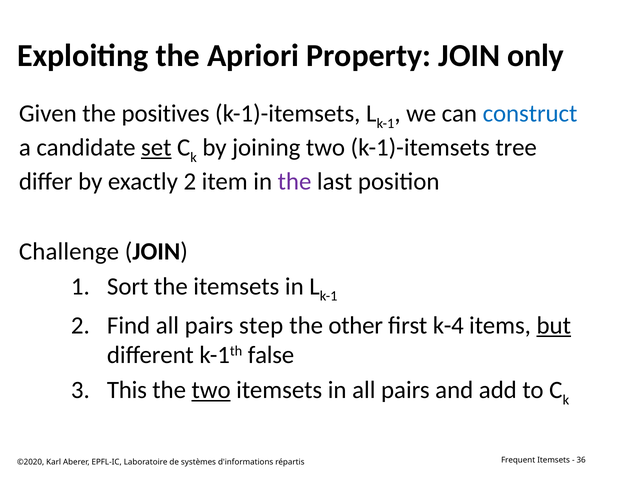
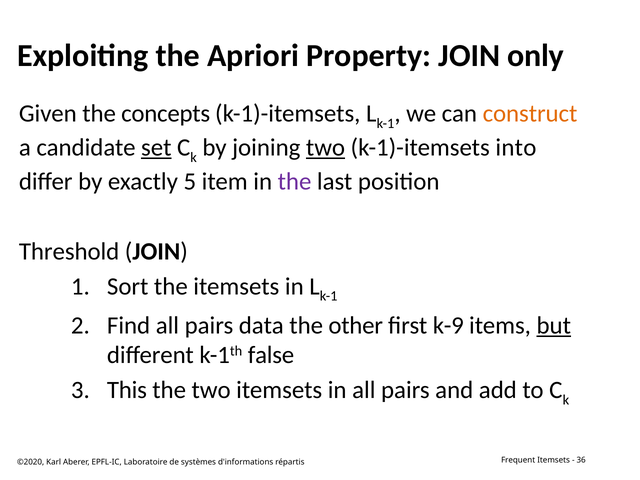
positives: positives -> concepts (166, 114)
construct colour: blue -> orange (530, 114)
two underline: none -> present (326, 148)
tree: tree -> into (516, 148)
exactly 2: 2 -> 5 (190, 182)
Challenge: Challenge -> Threshold (69, 251)
step: step -> data (261, 325)
k-4: k-4 -> k-9 (448, 325)
two underline: present -> none (211, 390)
